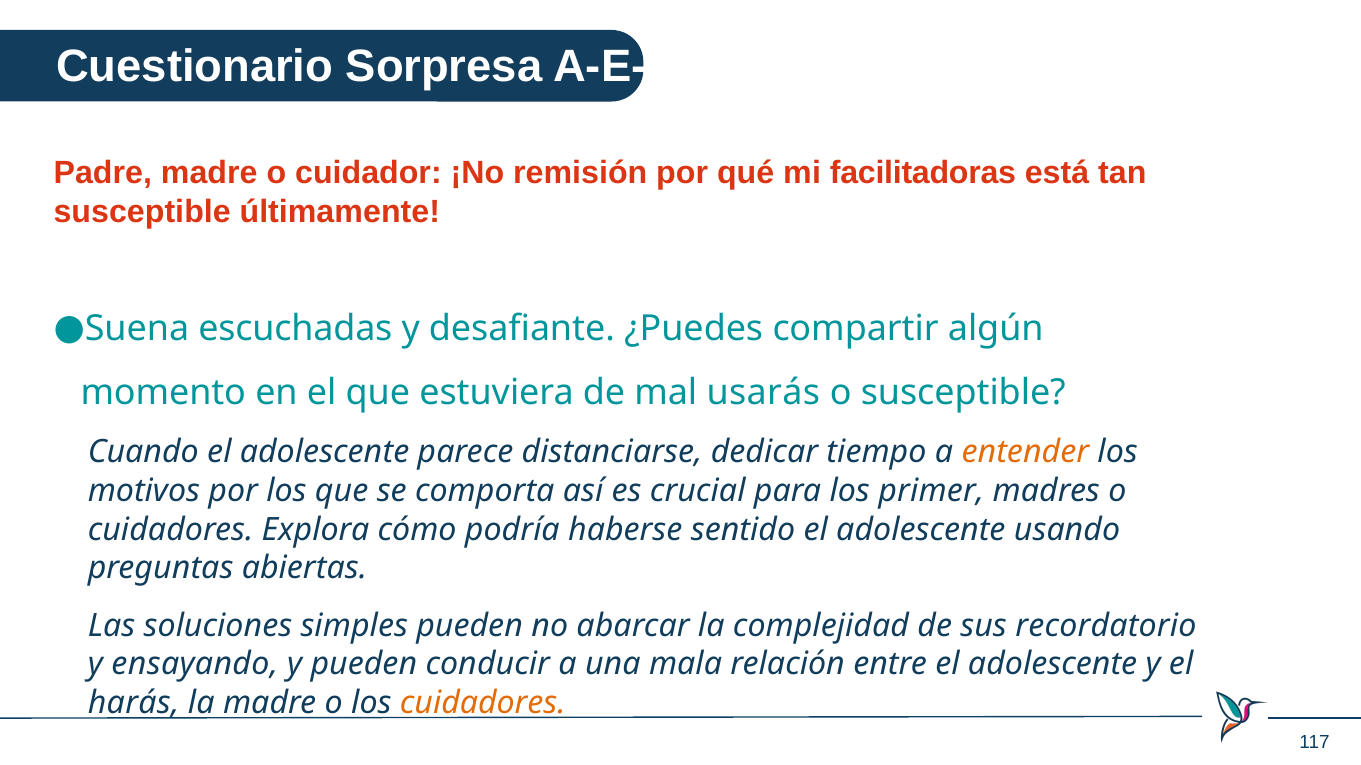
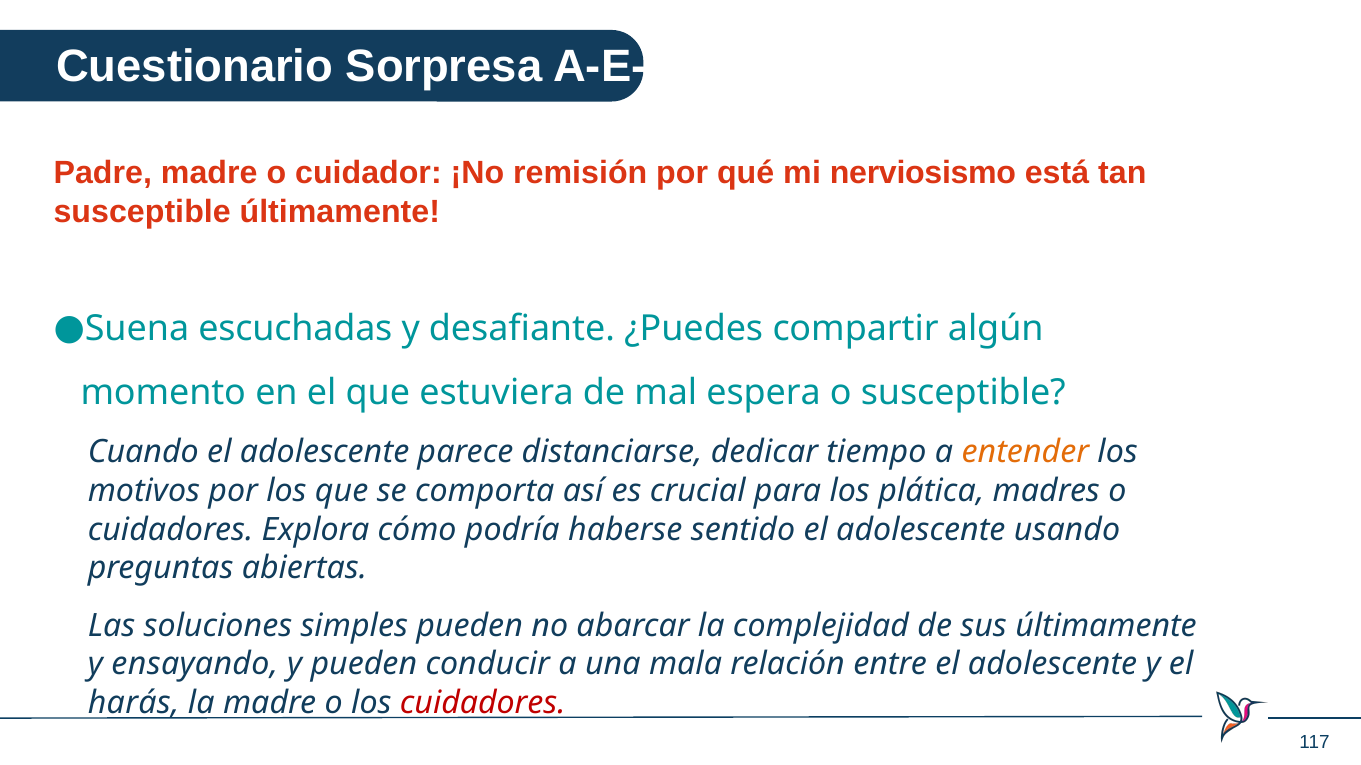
facilitadoras: facilitadoras -> nerviosismo (923, 173)
usarás: usarás -> espera (764, 393)
primer: primer -> plática (931, 491)
sus recordatorio: recordatorio -> últimamente (1106, 626)
cuidadores colour: orange -> red (483, 703)
